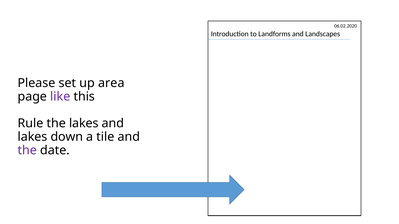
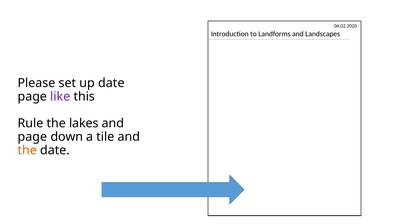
up area: area -> date (111, 83)
lakes: lakes -> page (32, 137)
the colour: purple -> orange (27, 151)
